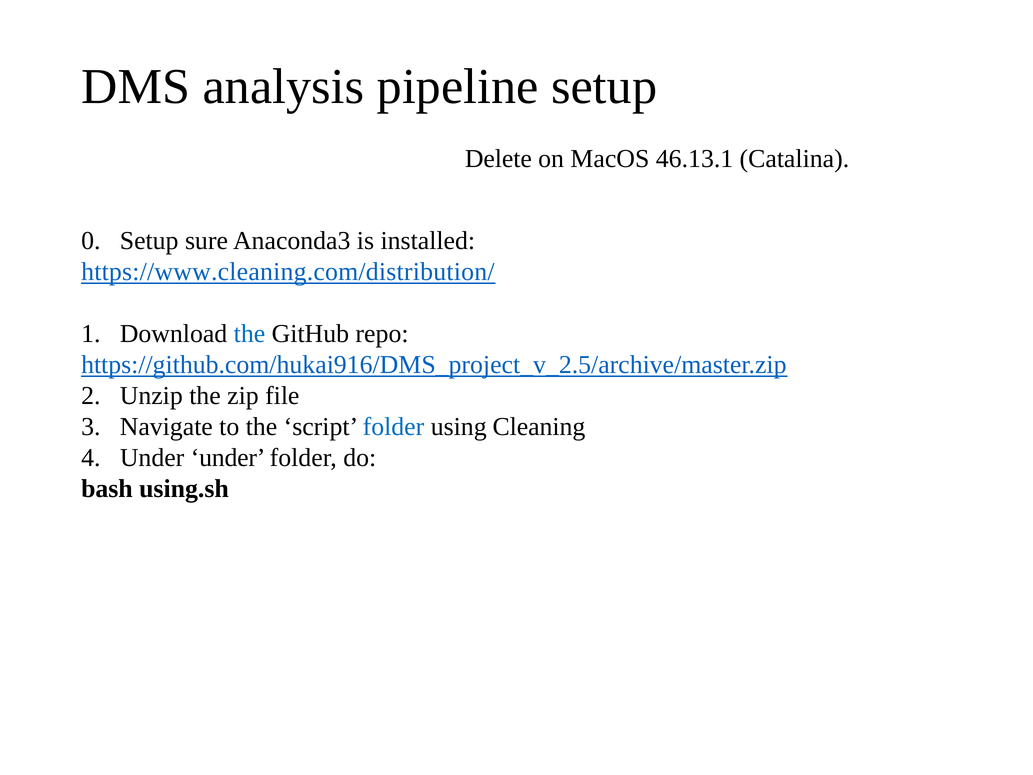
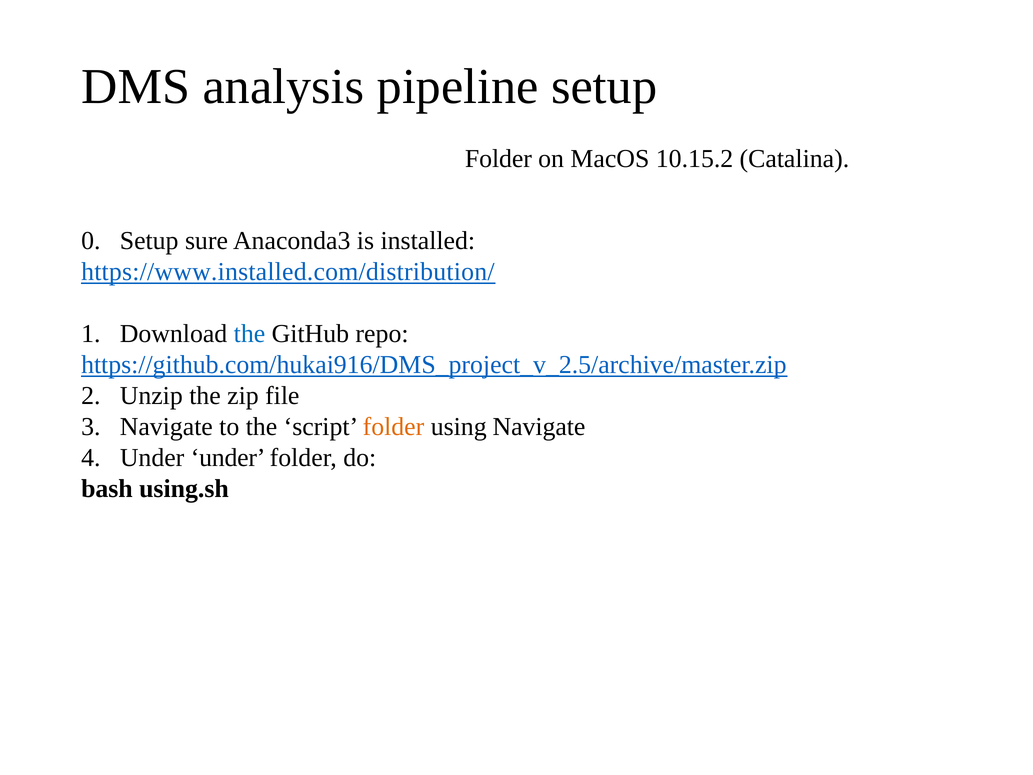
Delete: Delete -> Folder (498, 159)
46.13.1: 46.13.1 -> 10.15.2 (695, 159)
https://www.cleaning.com/distribution/: https://www.cleaning.com/distribution/ -> https://www.installed.com/distribution/ (288, 272)
folder colour: blue -> orange (393, 427)
using Cleaning: Cleaning -> Navigate (539, 427)
